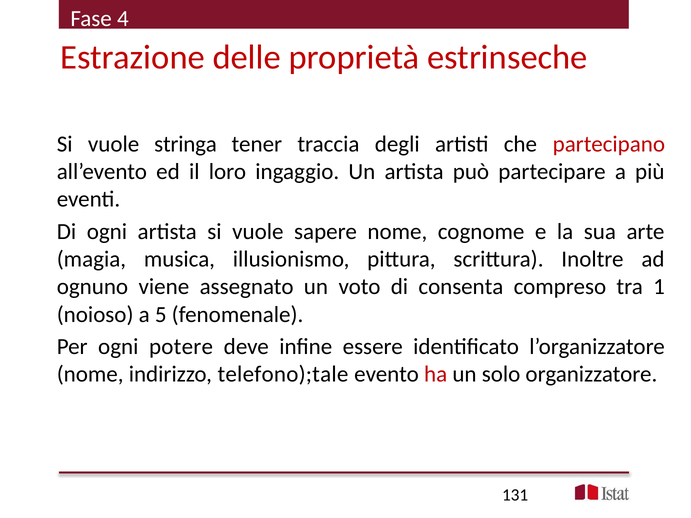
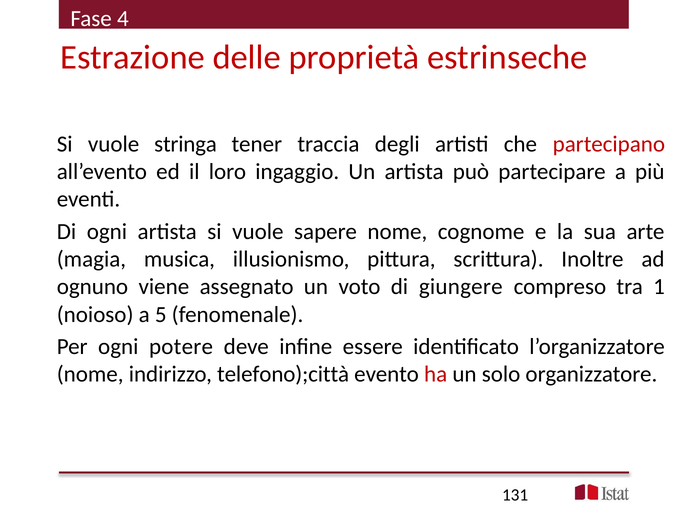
consenta: consenta -> giungere (461, 287)
telefono);tale: telefono);tale -> telefono);città (283, 374)
